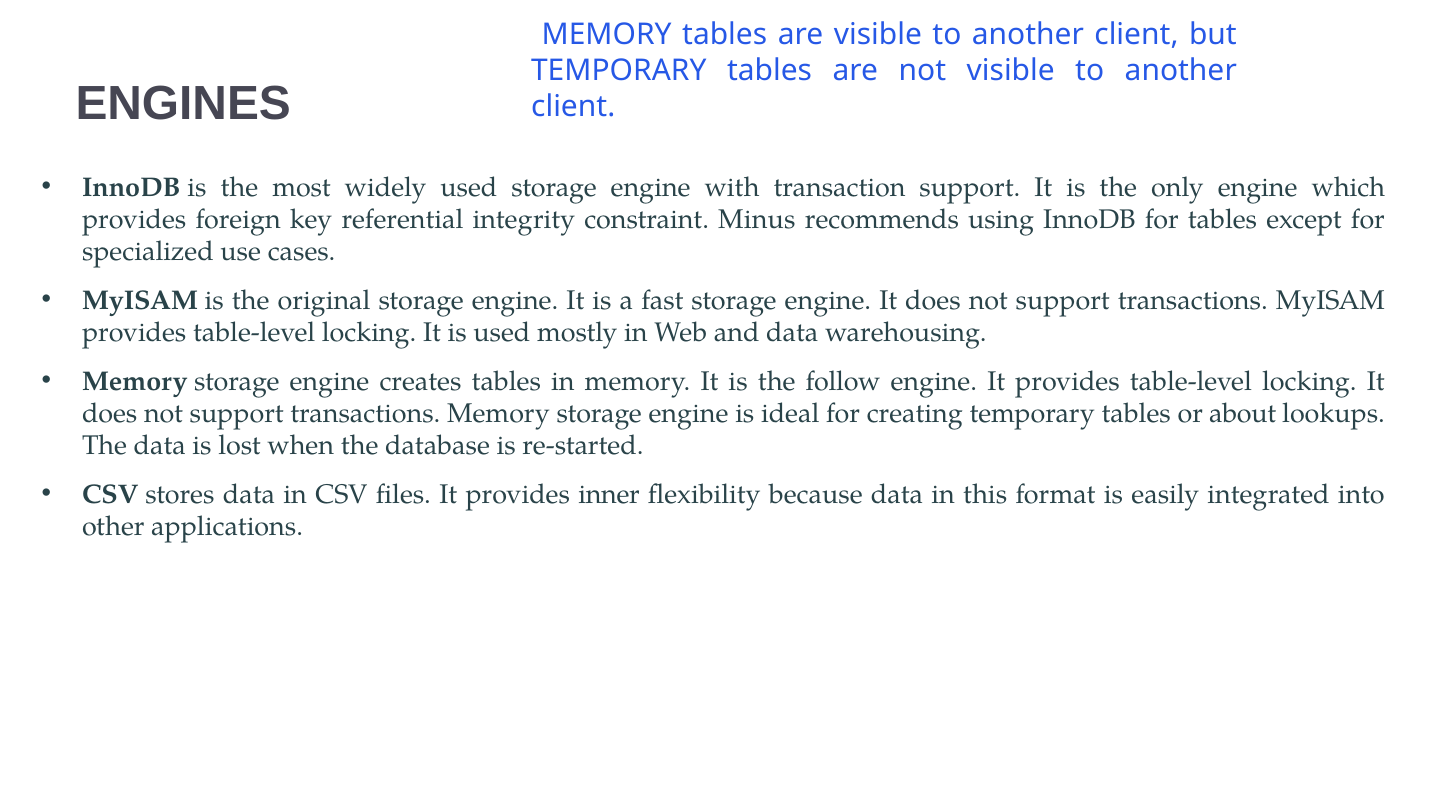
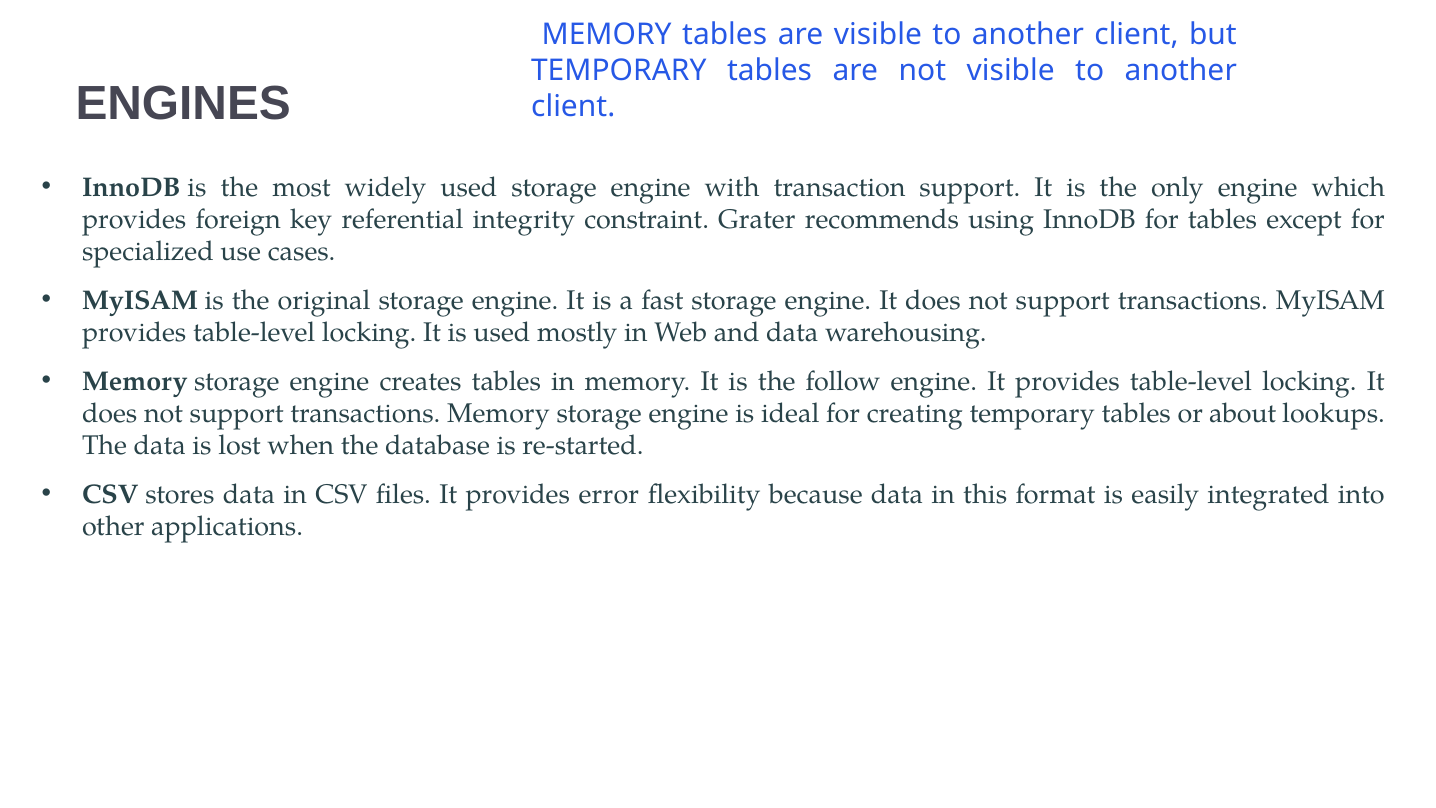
Minus: Minus -> Grater (757, 219)
inner: inner -> error (609, 494)
